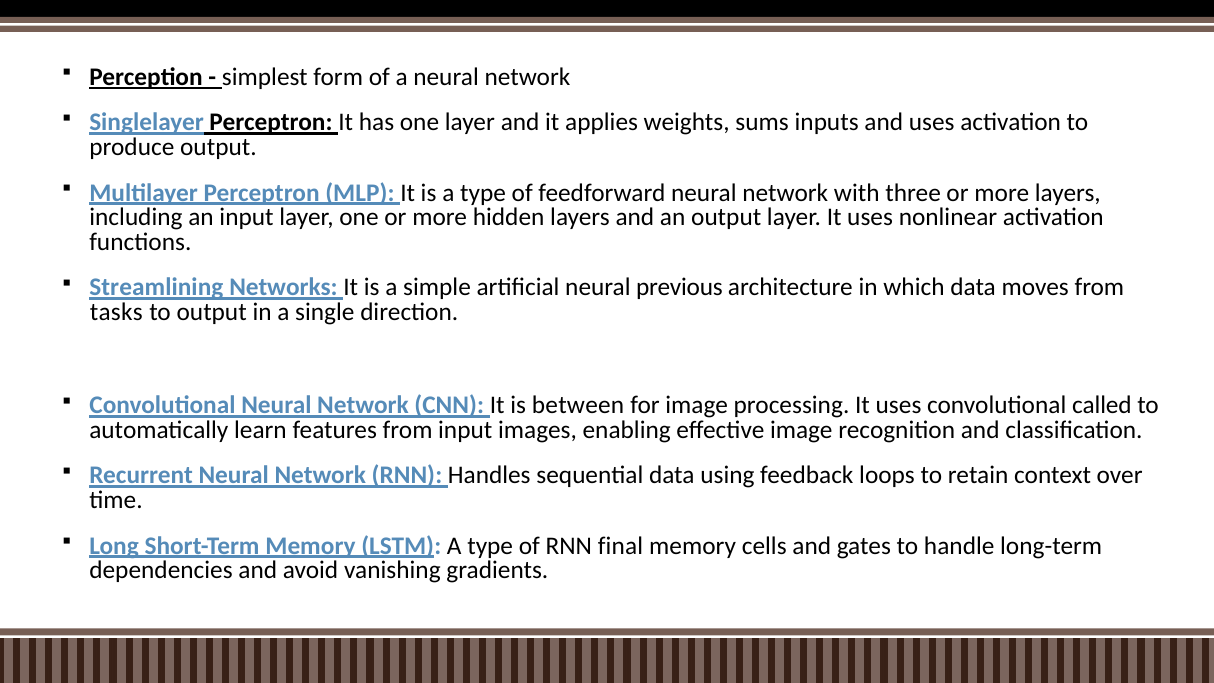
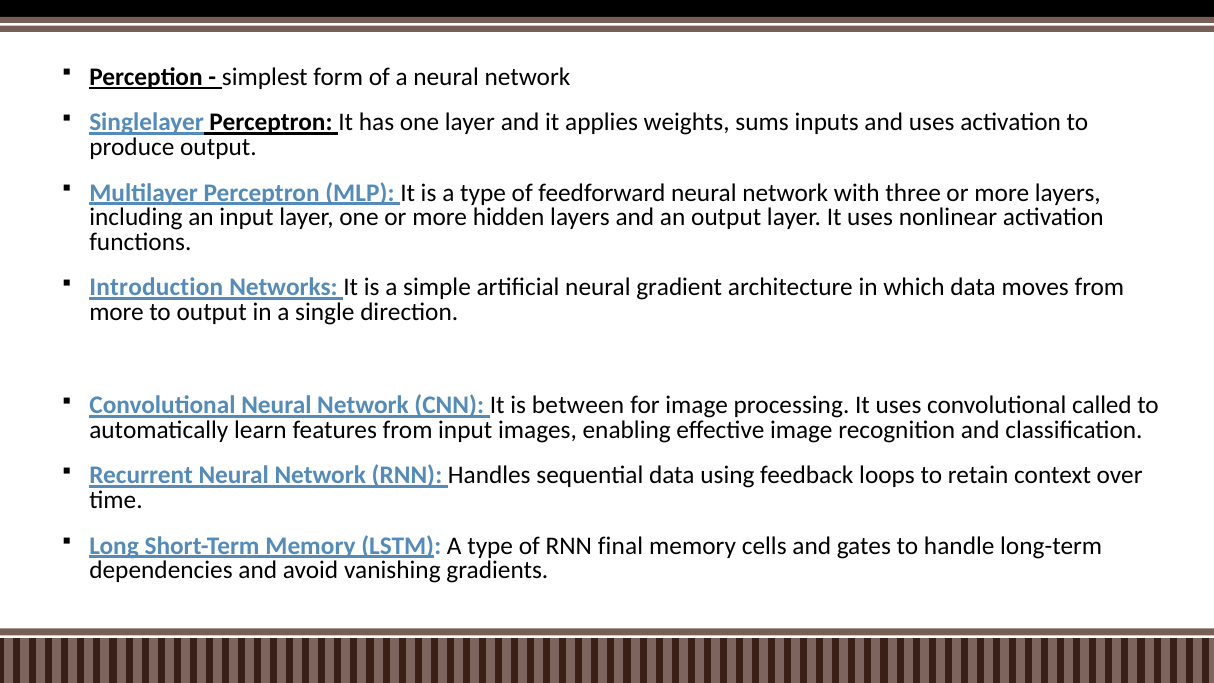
Streamlining: Streamlining -> Introduction (156, 287)
previous: previous -> gradient (679, 287)
tasks: tasks -> more (117, 312)
